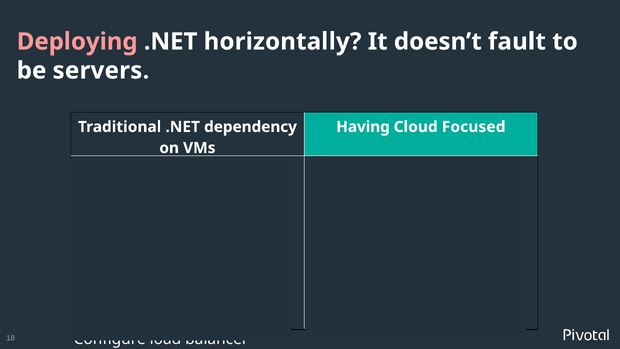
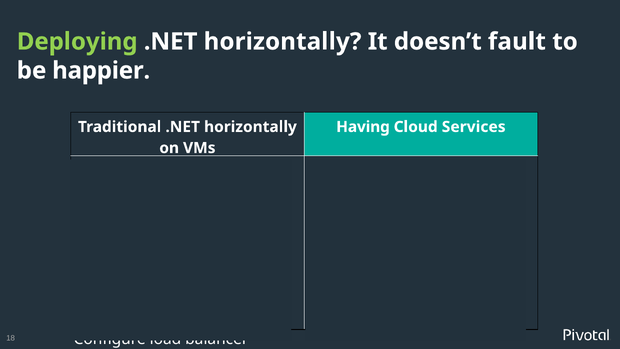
Deploying colour: pink -> light green (77, 42)
servers: servers -> happier (101, 71)
Traditional .NET dependency: dependency -> horizontally (250, 127)
Focused: Focused -> Services (474, 127)
